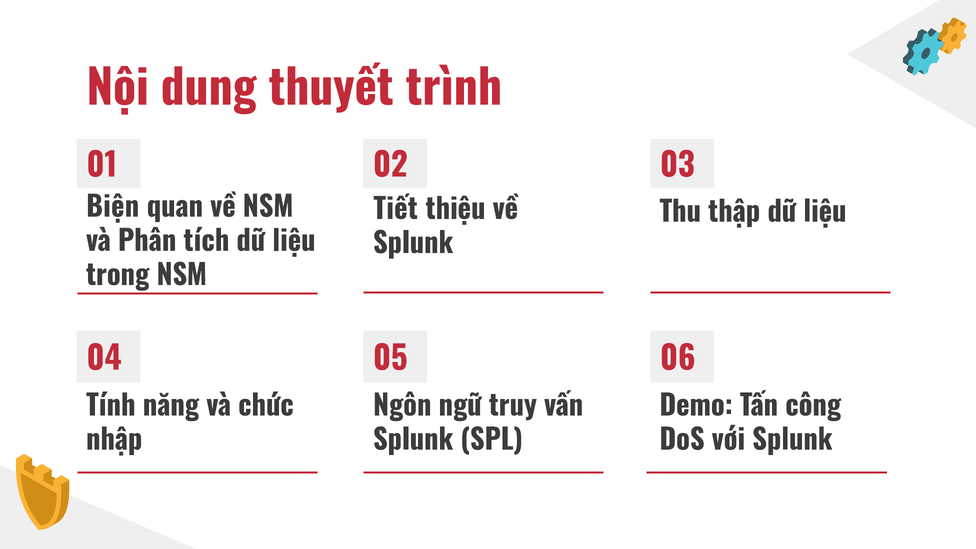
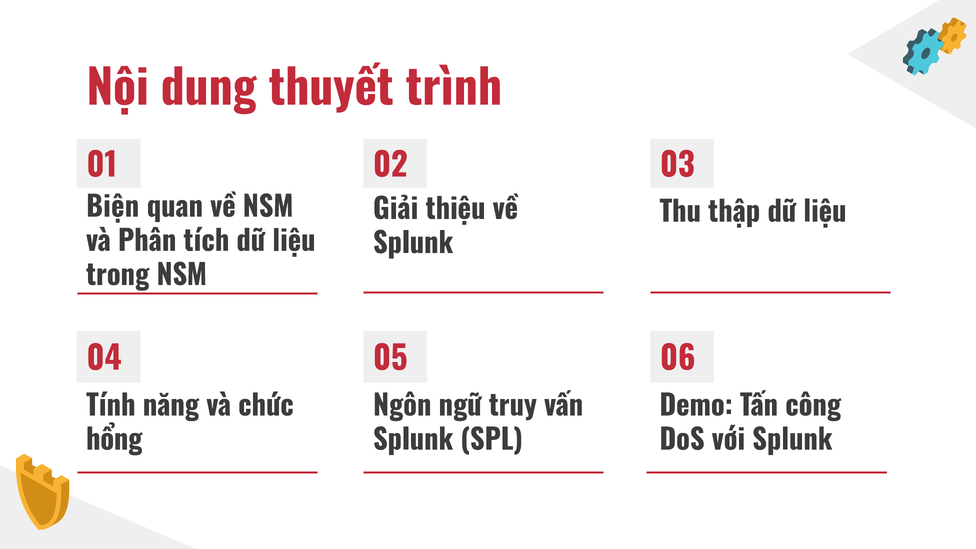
Tiết: Tiết -> Giải (396, 210)
nhập: nhập -> hổng (114, 440)
